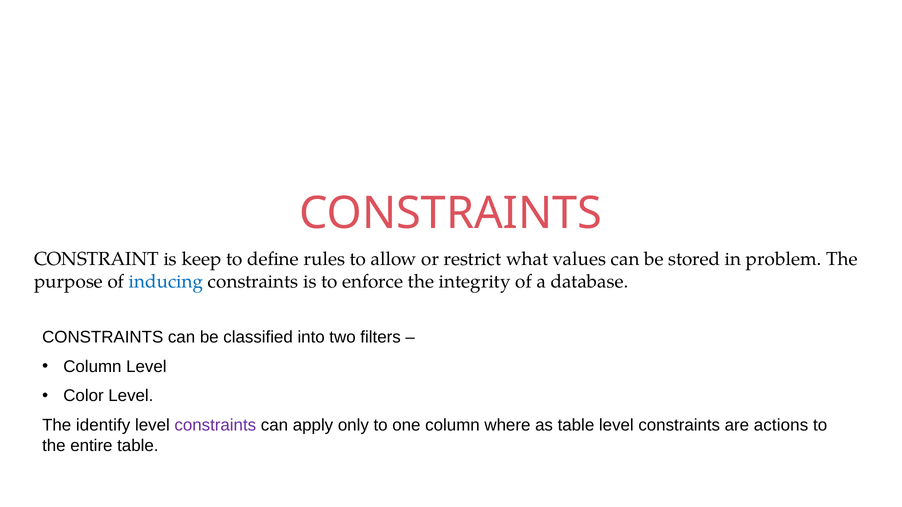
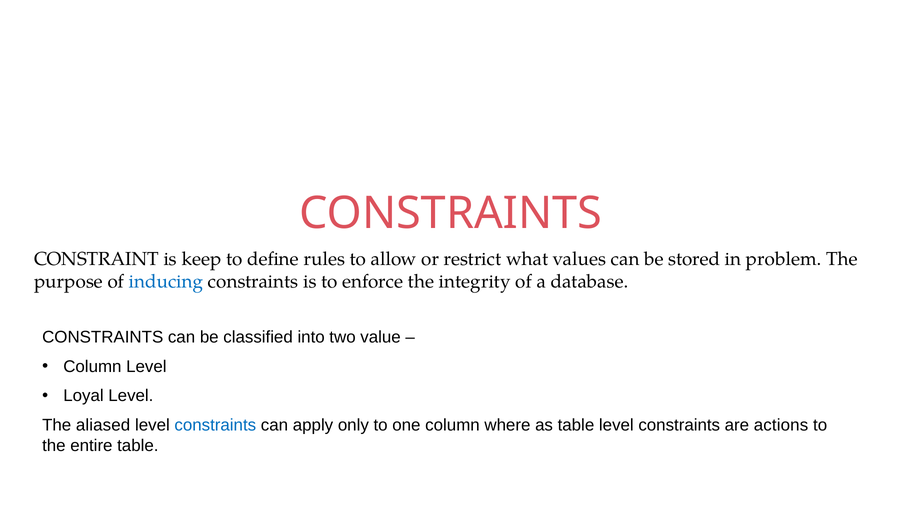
filters: filters -> value (381, 338)
Color: Color -> Loyal (83, 396)
identify: identify -> aliased (103, 425)
constraints colour: purple -> blue (215, 425)
